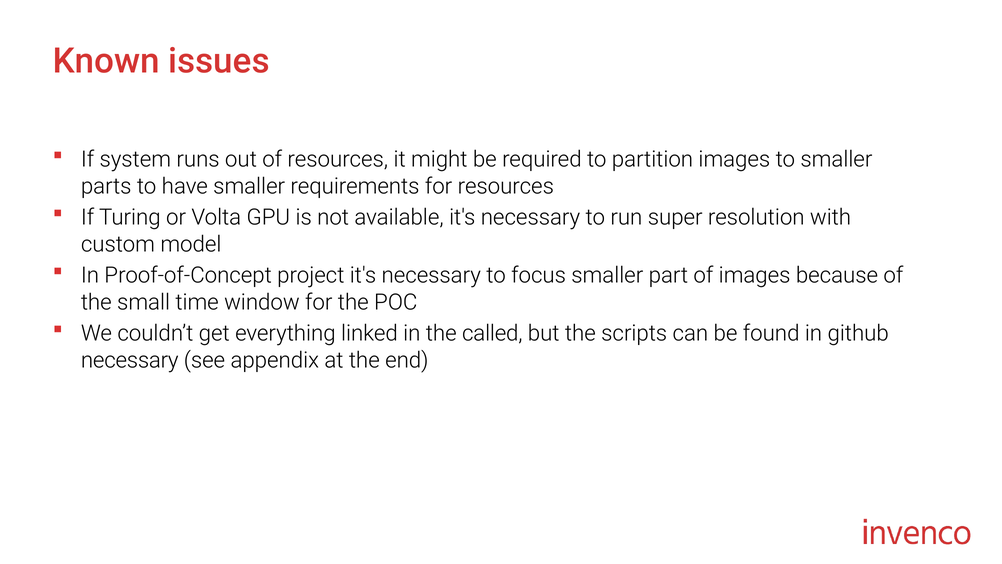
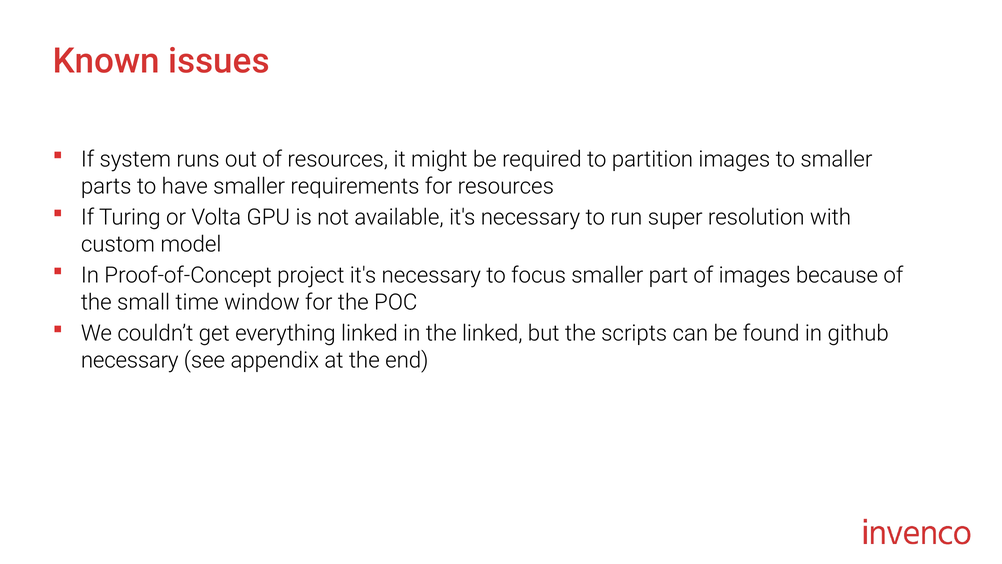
the called: called -> linked (492, 333)
